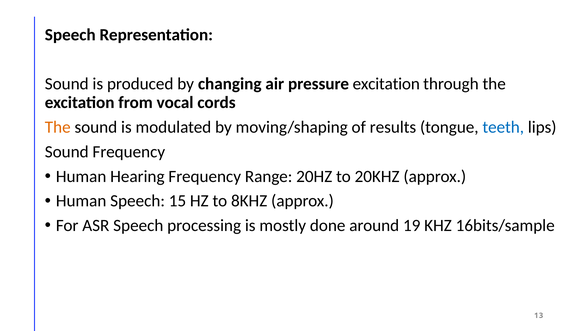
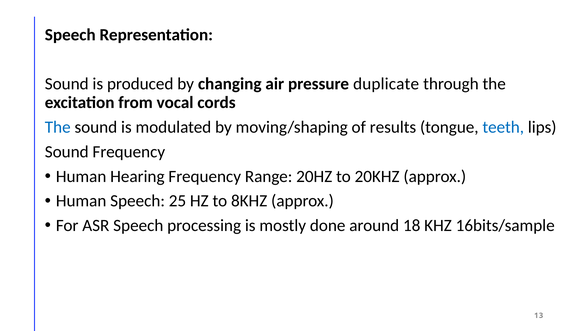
pressure excitation: excitation -> duplicate (386, 84)
The colour: orange -> blue (58, 127)
15: 15 -> 25 (177, 201)
19: 19 -> 18 (412, 225)
